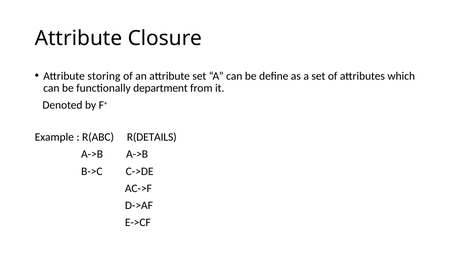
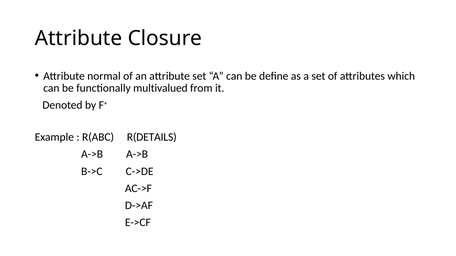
storing: storing -> normal (104, 76)
department: department -> multivalued (160, 88)
